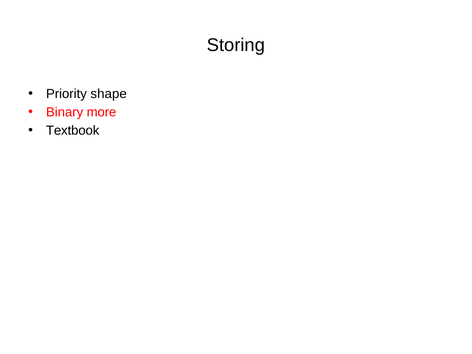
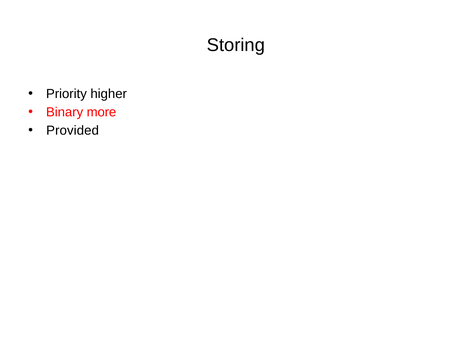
shape: shape -> higher (109, 94)
Textbook: Textbook -> Provided (73, 130)
